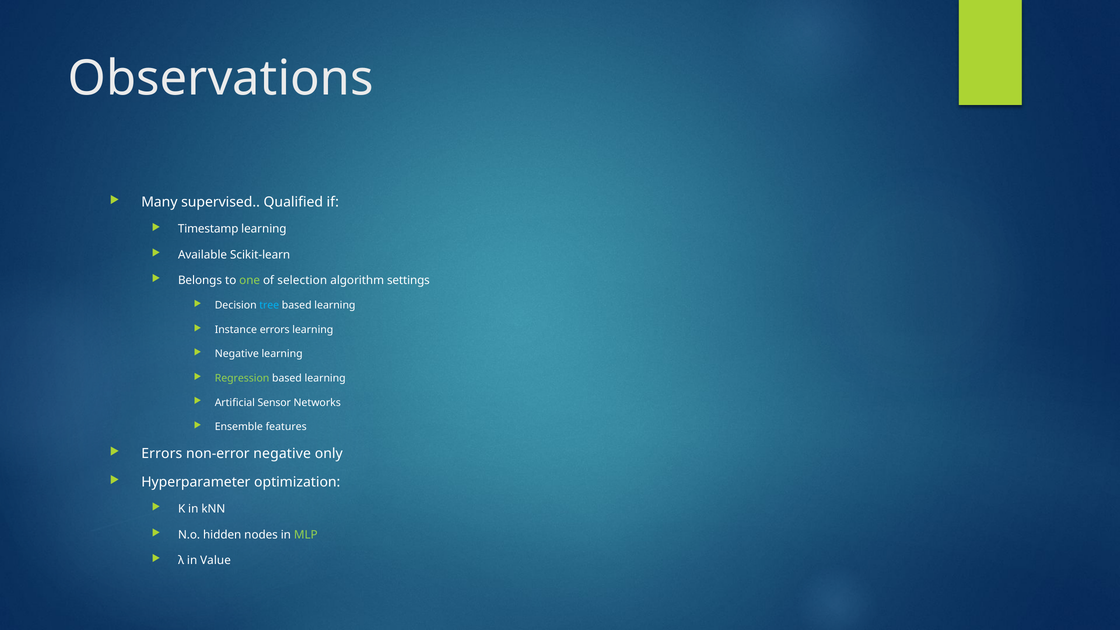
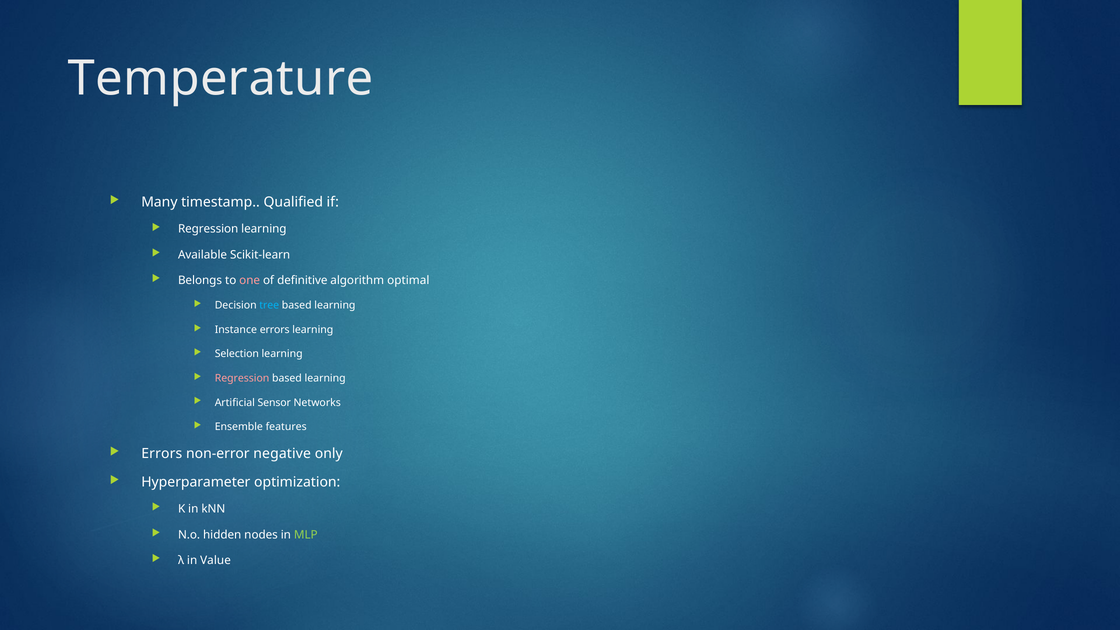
Observations: Observations -> Temperature (221, 79)
supervised: supervised -> timestamp (221, 202)
Timestamp: Timestamp -> Regression (208, 229)
one colour: light green -> pink (250, 280)
selection: selection -> definitive (302, 280)
settings: settings -> optimal (408, 280)
Negative: Negative -> Selection (237, 354)
Regression colour: light green -> pink (242, 378)
